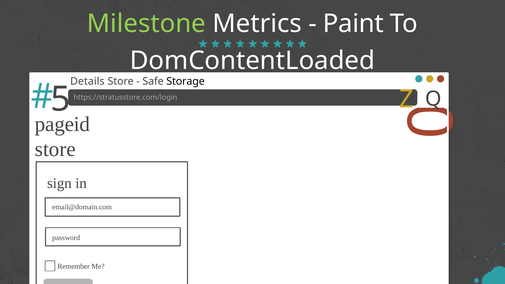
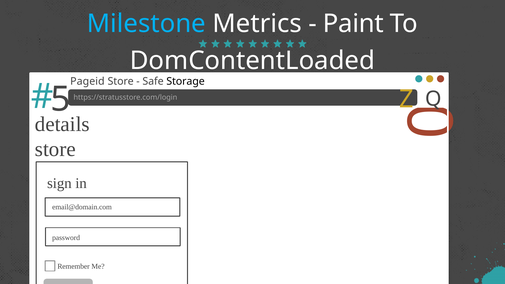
Milestone colour: light green -> light blue (146, 24)
Details: Details -> Pageid (87, 81)
pageid: pageid -> details (62, 124)
